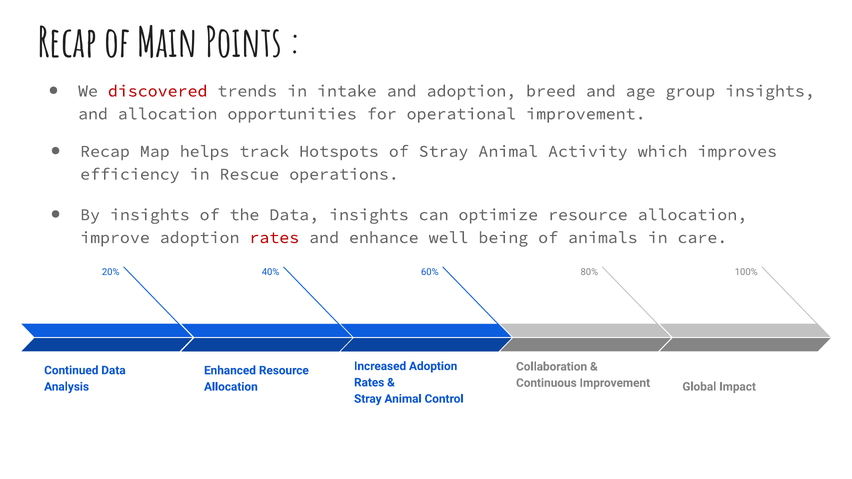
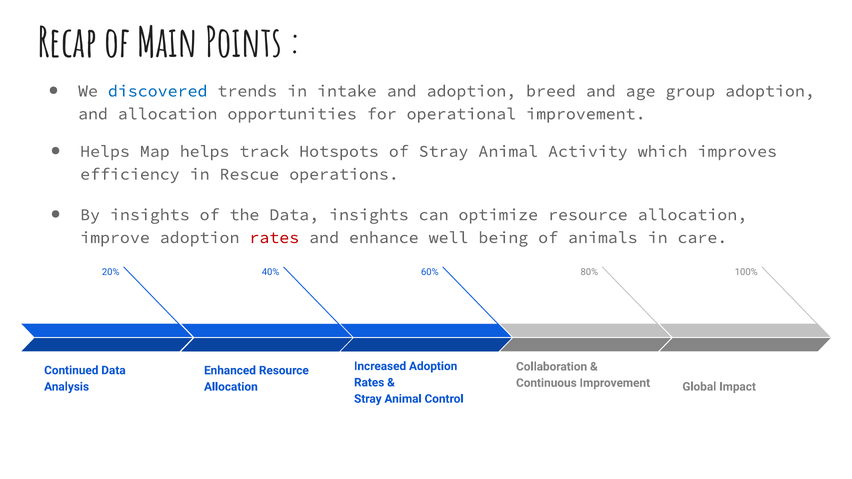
discovered colour: red -> blue (158, 91)
group insights: insights -> adoption (770, 91)
Recap: Recap -> Helps (105, 151)
